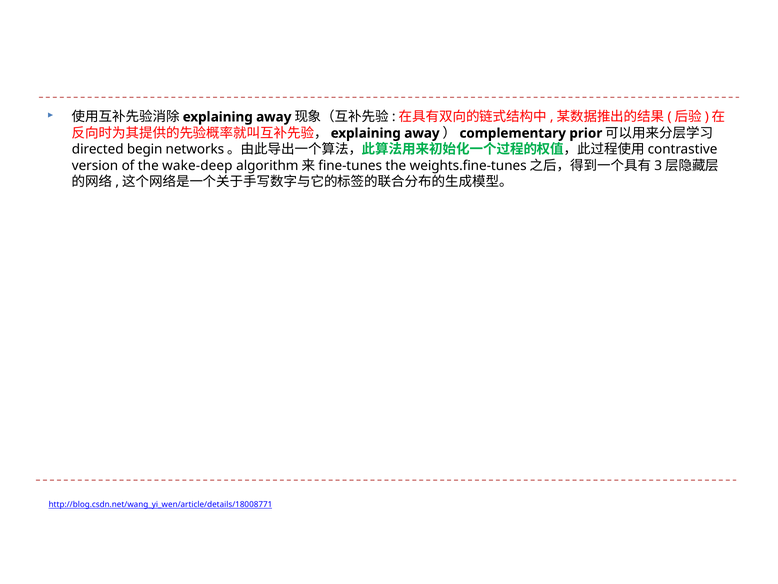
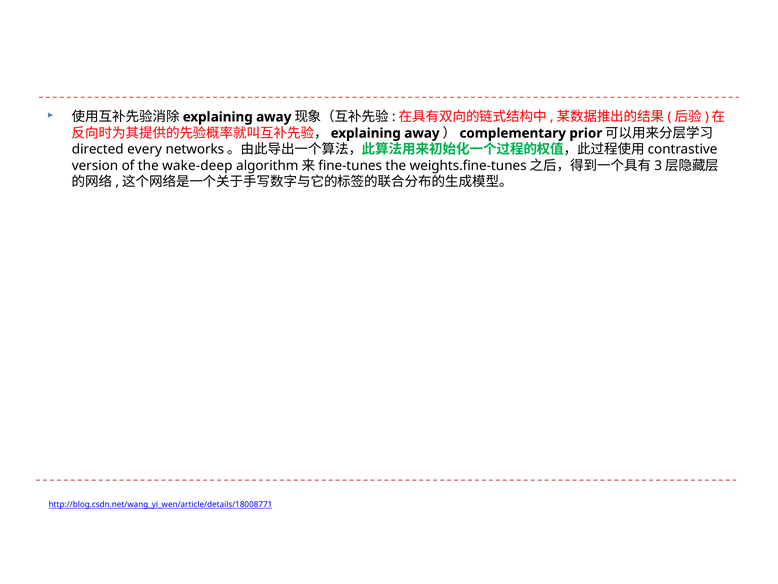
begin: begin -> every (145, 149)
